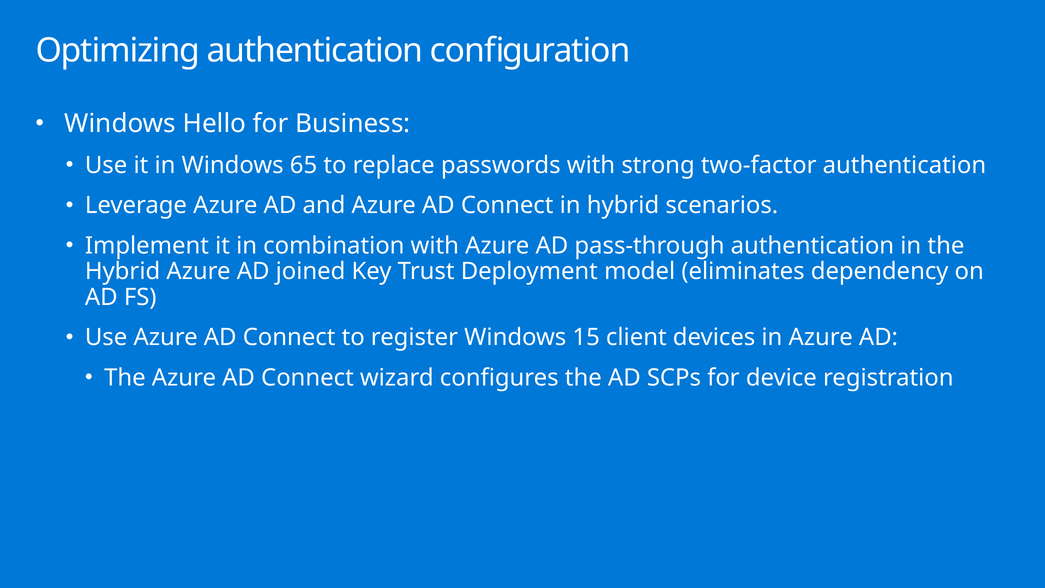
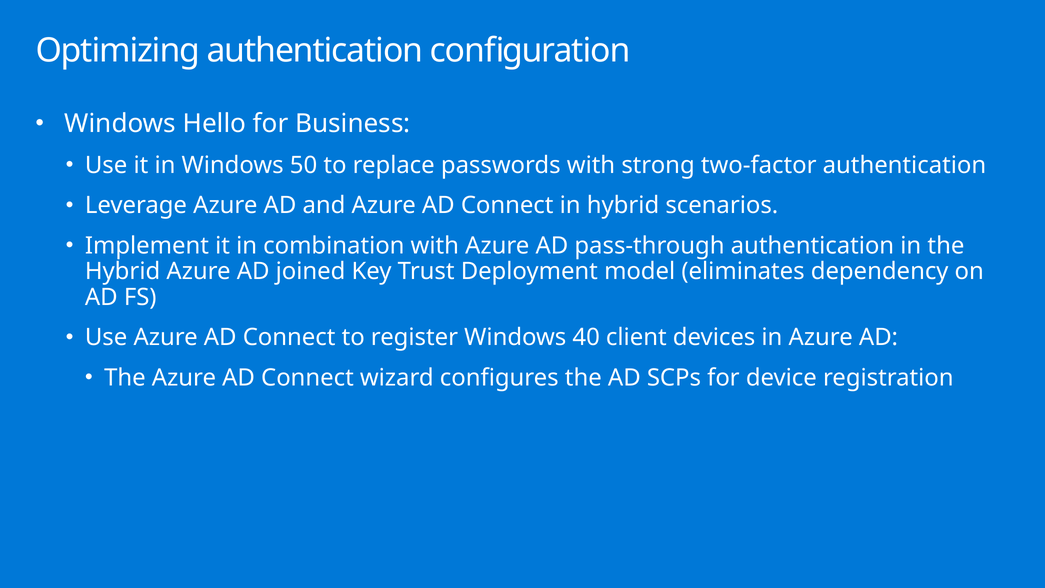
65: 65 -> 50 (304, 165)
15: 15 -> 40 (586, 337)
